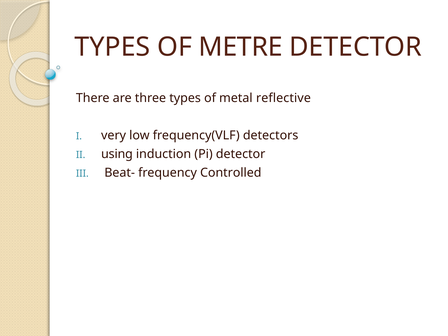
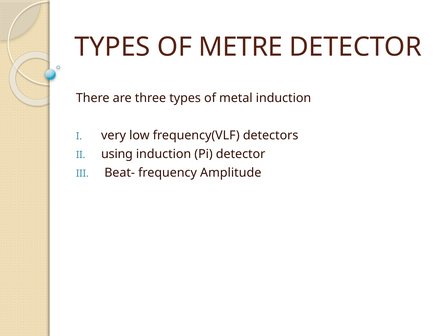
metal reflective: reflective -> induction (283, 98)
Controlled: Controlled -> Amplitude (231, 173)
